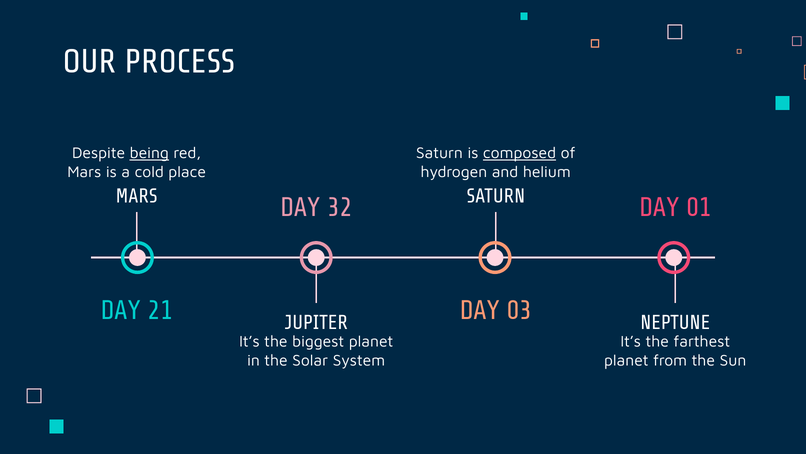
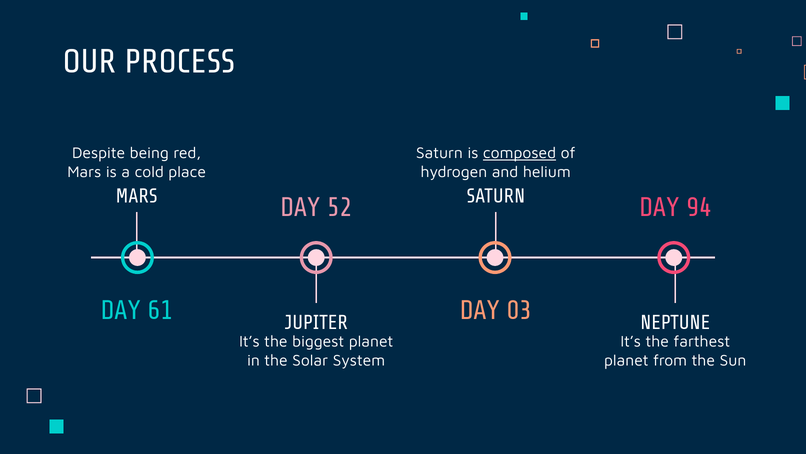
being underline: present -> none (149, 153)
32: 32 -> 52 (340, 207)
01: 01 -> 94 (699, 207)
21: 21 -> 61 (160, 310)
